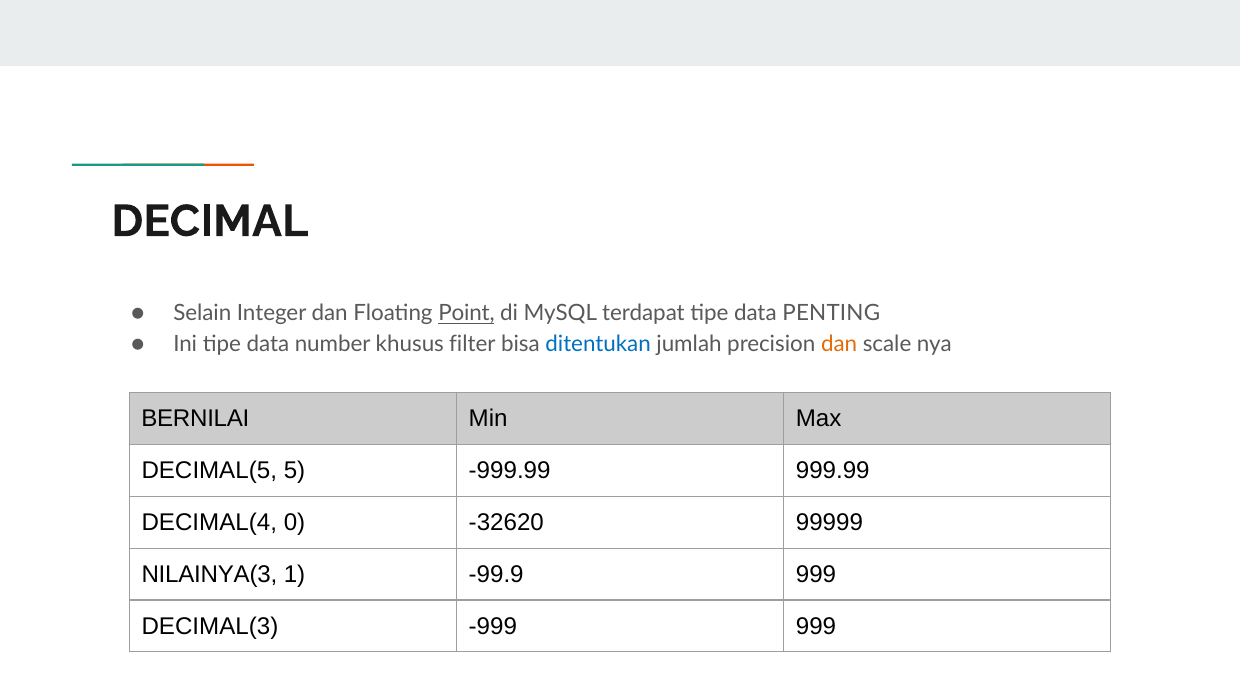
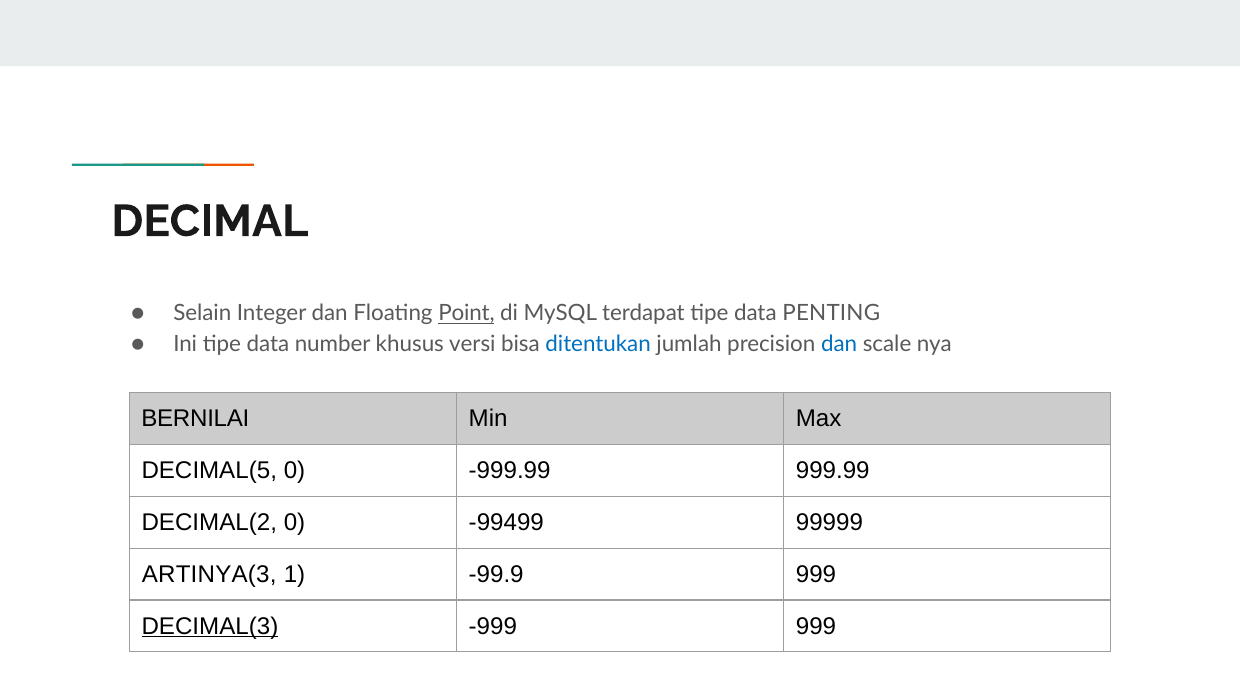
filter: filter -> versi (472, 344)
dan colour: orange -> blue (839, 344)
DECIMAL(5 5: 5 -> 0 (294, 470)
DECIMAL(4: DECIMAL(4 -> DECIMAL(2 (209, 522)
-32620: -32620 -> -99499 (506, 522)
NILAINYA(3: NILAINYA(3 -> ARTINYA(3 (209, 574)
DECIMAL(3 underline: none -> present (210, 626)
